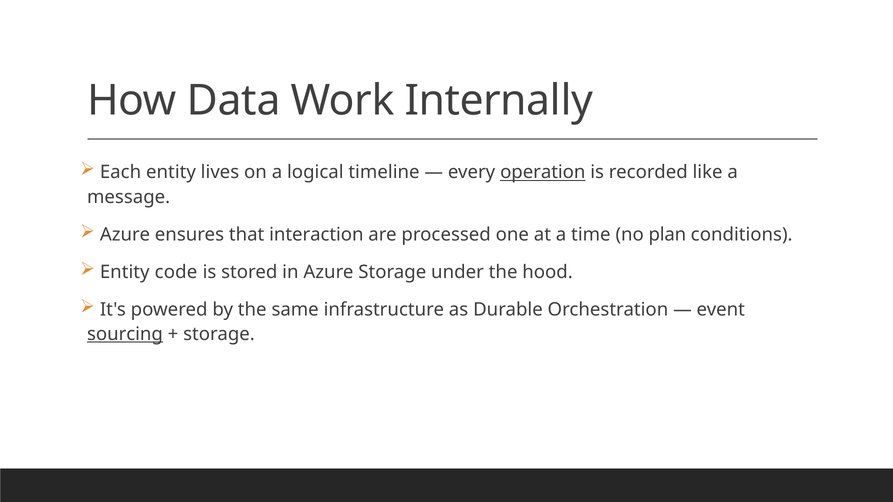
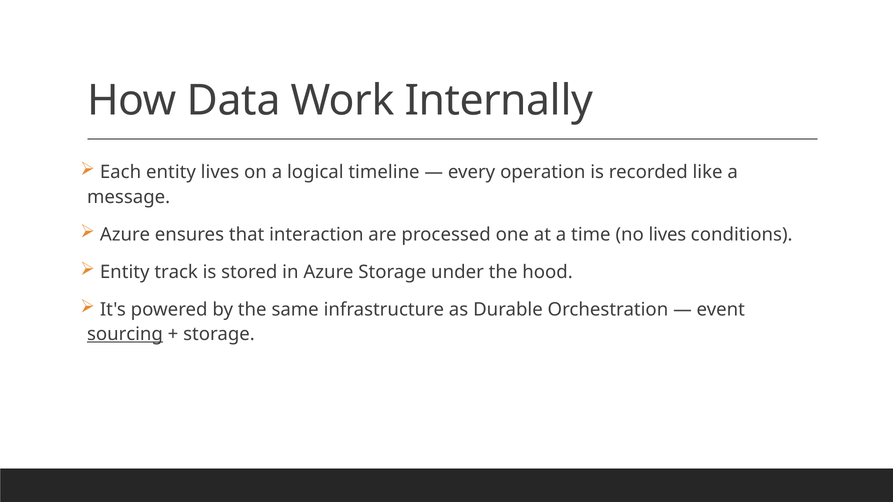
operation underline: present -> none (543, 172)
no plan: plan -> lives (667, 235)
code: code -> track (176, 272)
